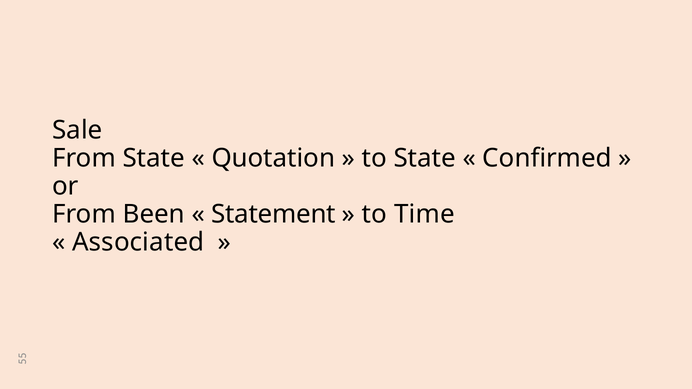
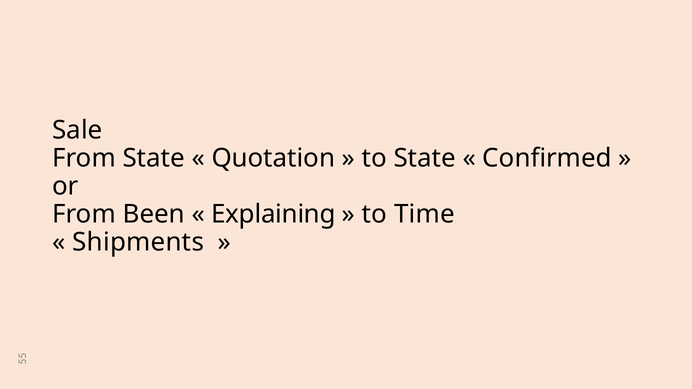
Statement: Statement -> Explaining (273, 214)
Associated: Associated -> Shipments (138, 242)
